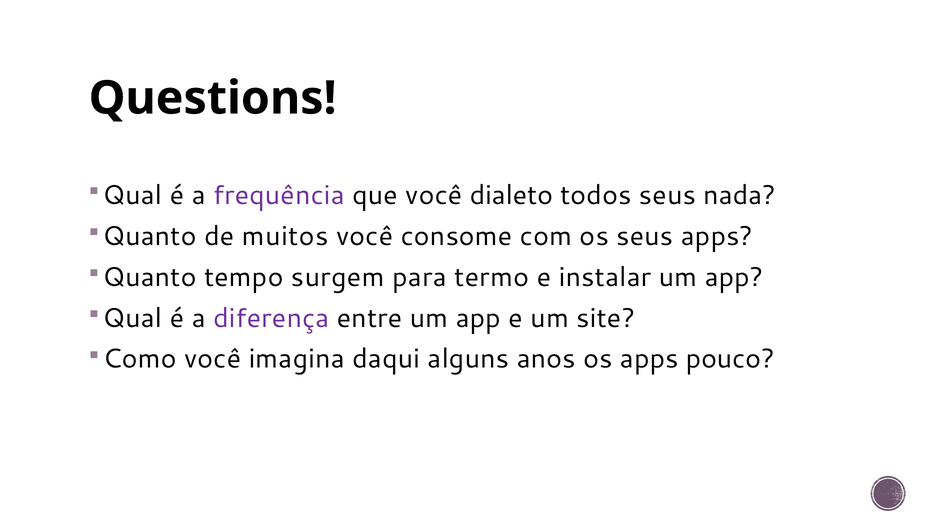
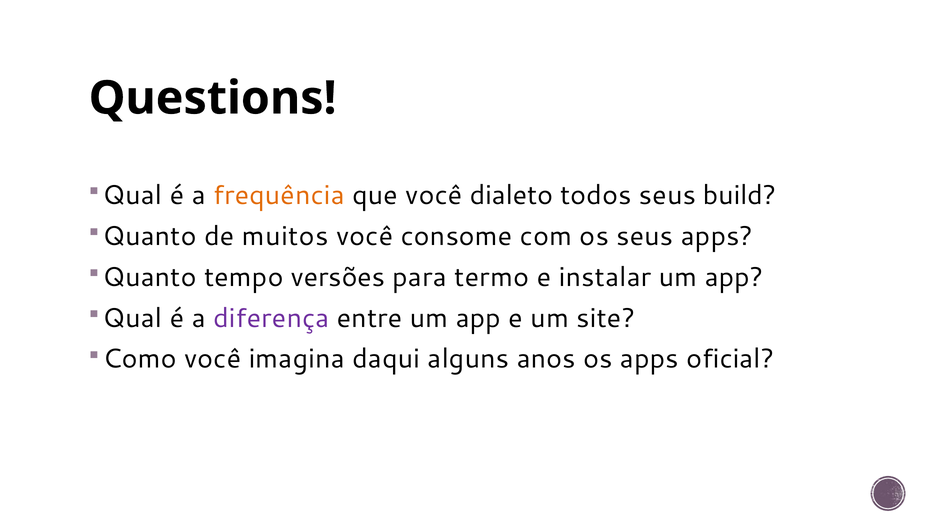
frequência colour: purple -> orange (279, 195)
nada: nada -> build (740, 195)
surgem: surgem -> versões (338, 277)
pouco: pouco -> oficial (730, 359)
